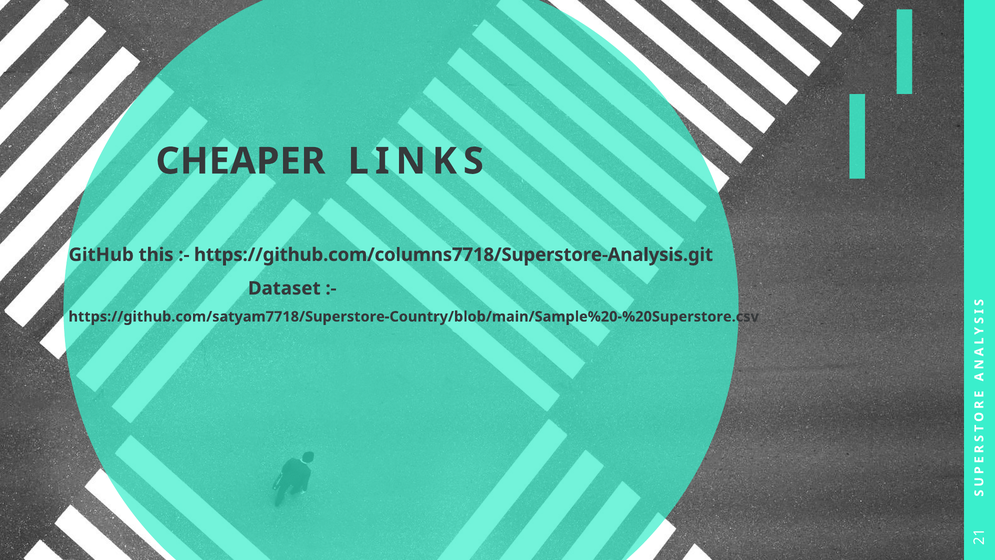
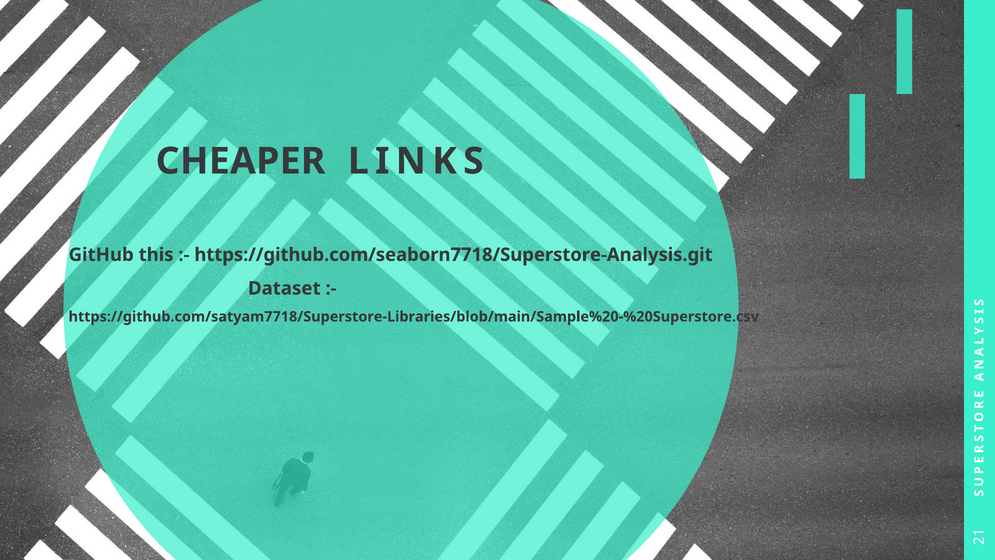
https://github.com/columns7718/Superstore-Analysis.git: https://github.com/columns7718/Superstore-Analysis.git -> https://github.com/seaborn7718/Superstore-Analysis.git (453, 255)
https://github.com/satyam7718/Superstore-Country/blob/main/Sample%20-%20Superstore.csv: https://github.com/satyam7718/Superstore-Country/blob/main/Sample%20-%20Superstore.csv -> https://github.com/satyam7718/Superstore-Libraries/blob/main/Sample%20-%20Superstore.csv (414, 317)
